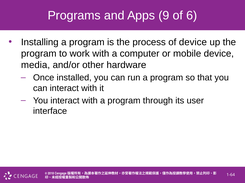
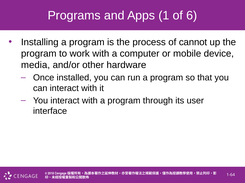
9: 9 -> 1 (164, 16)
of device: device -> cannot (193, 42)
